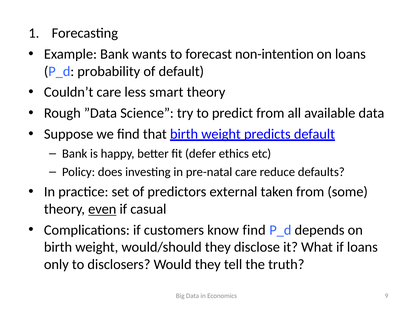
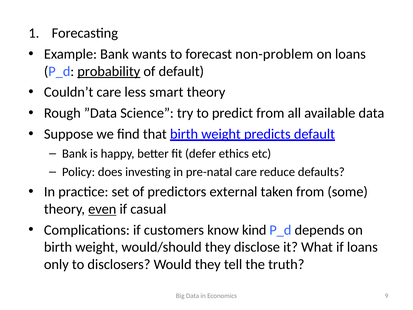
non-intention: non-intention -> non-problem (274, 54)
probability underline: none -> present (109, 71)
know find: find -> kind (254, 230)
